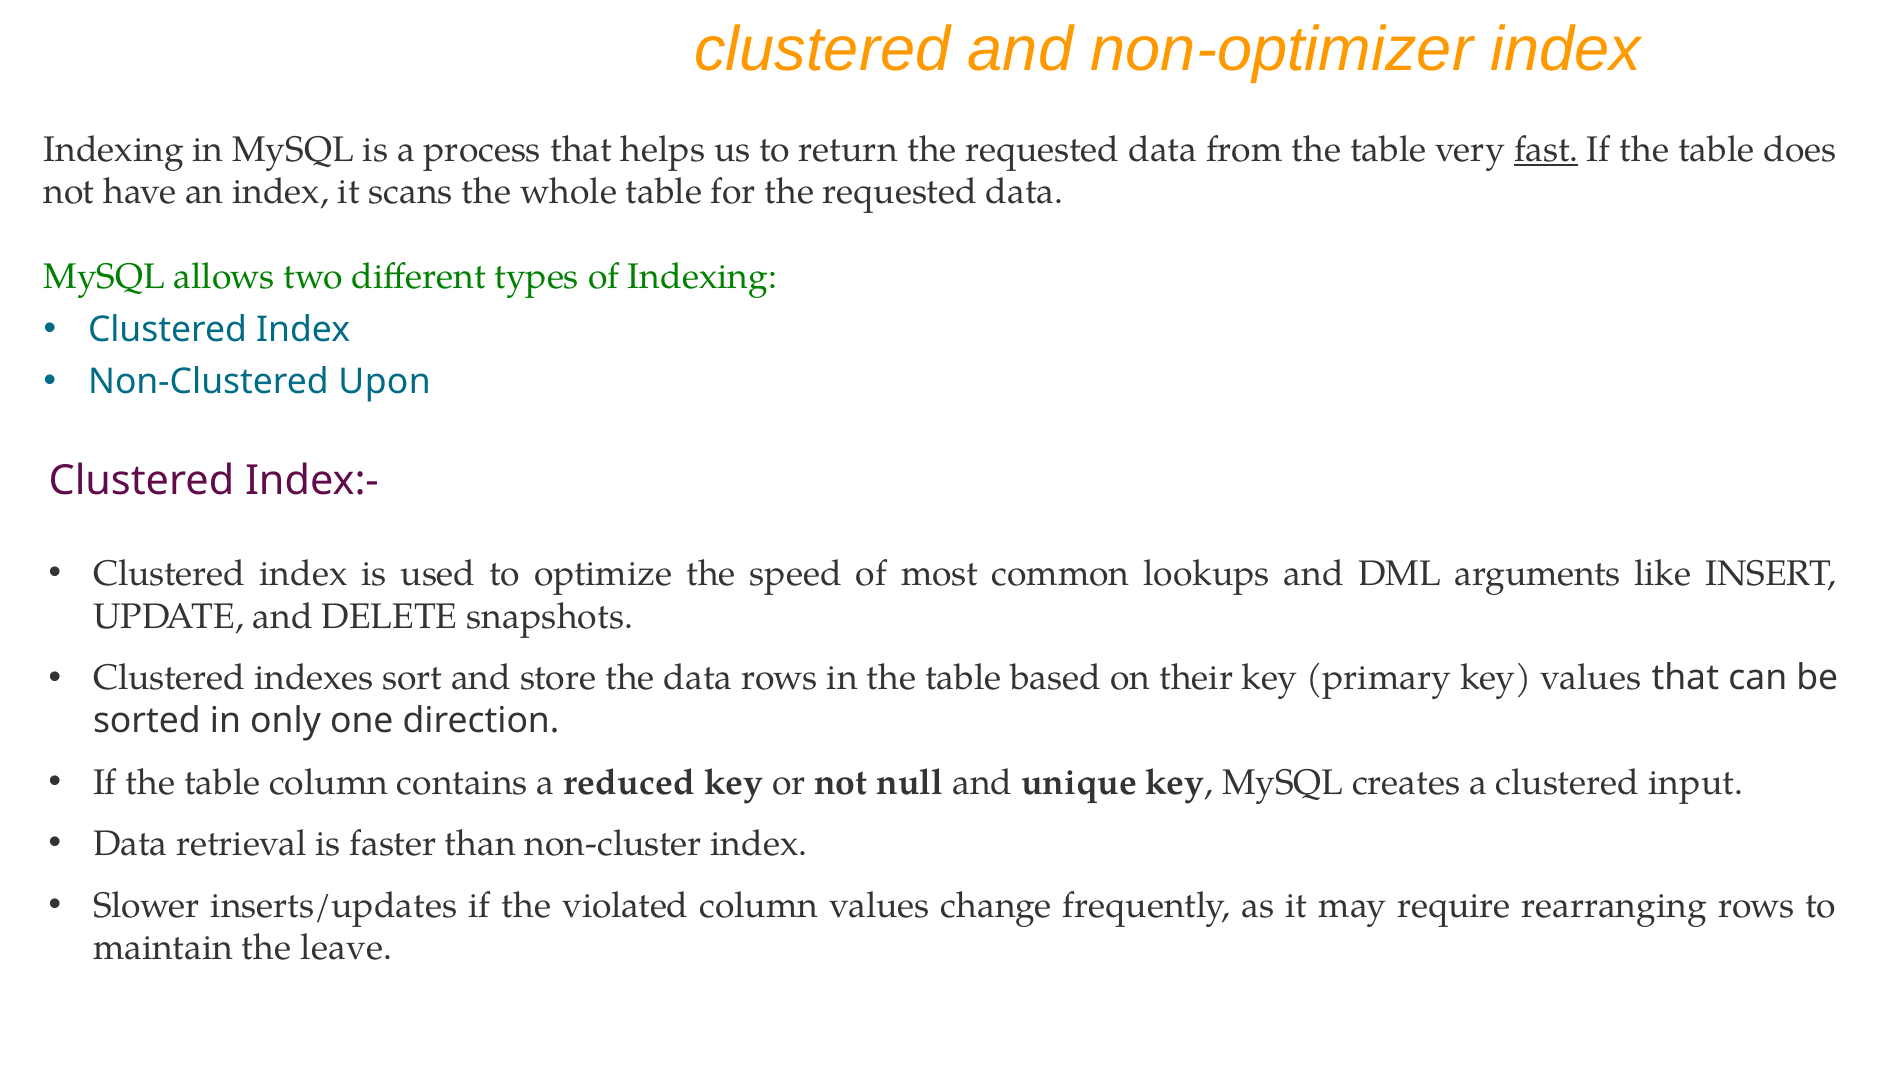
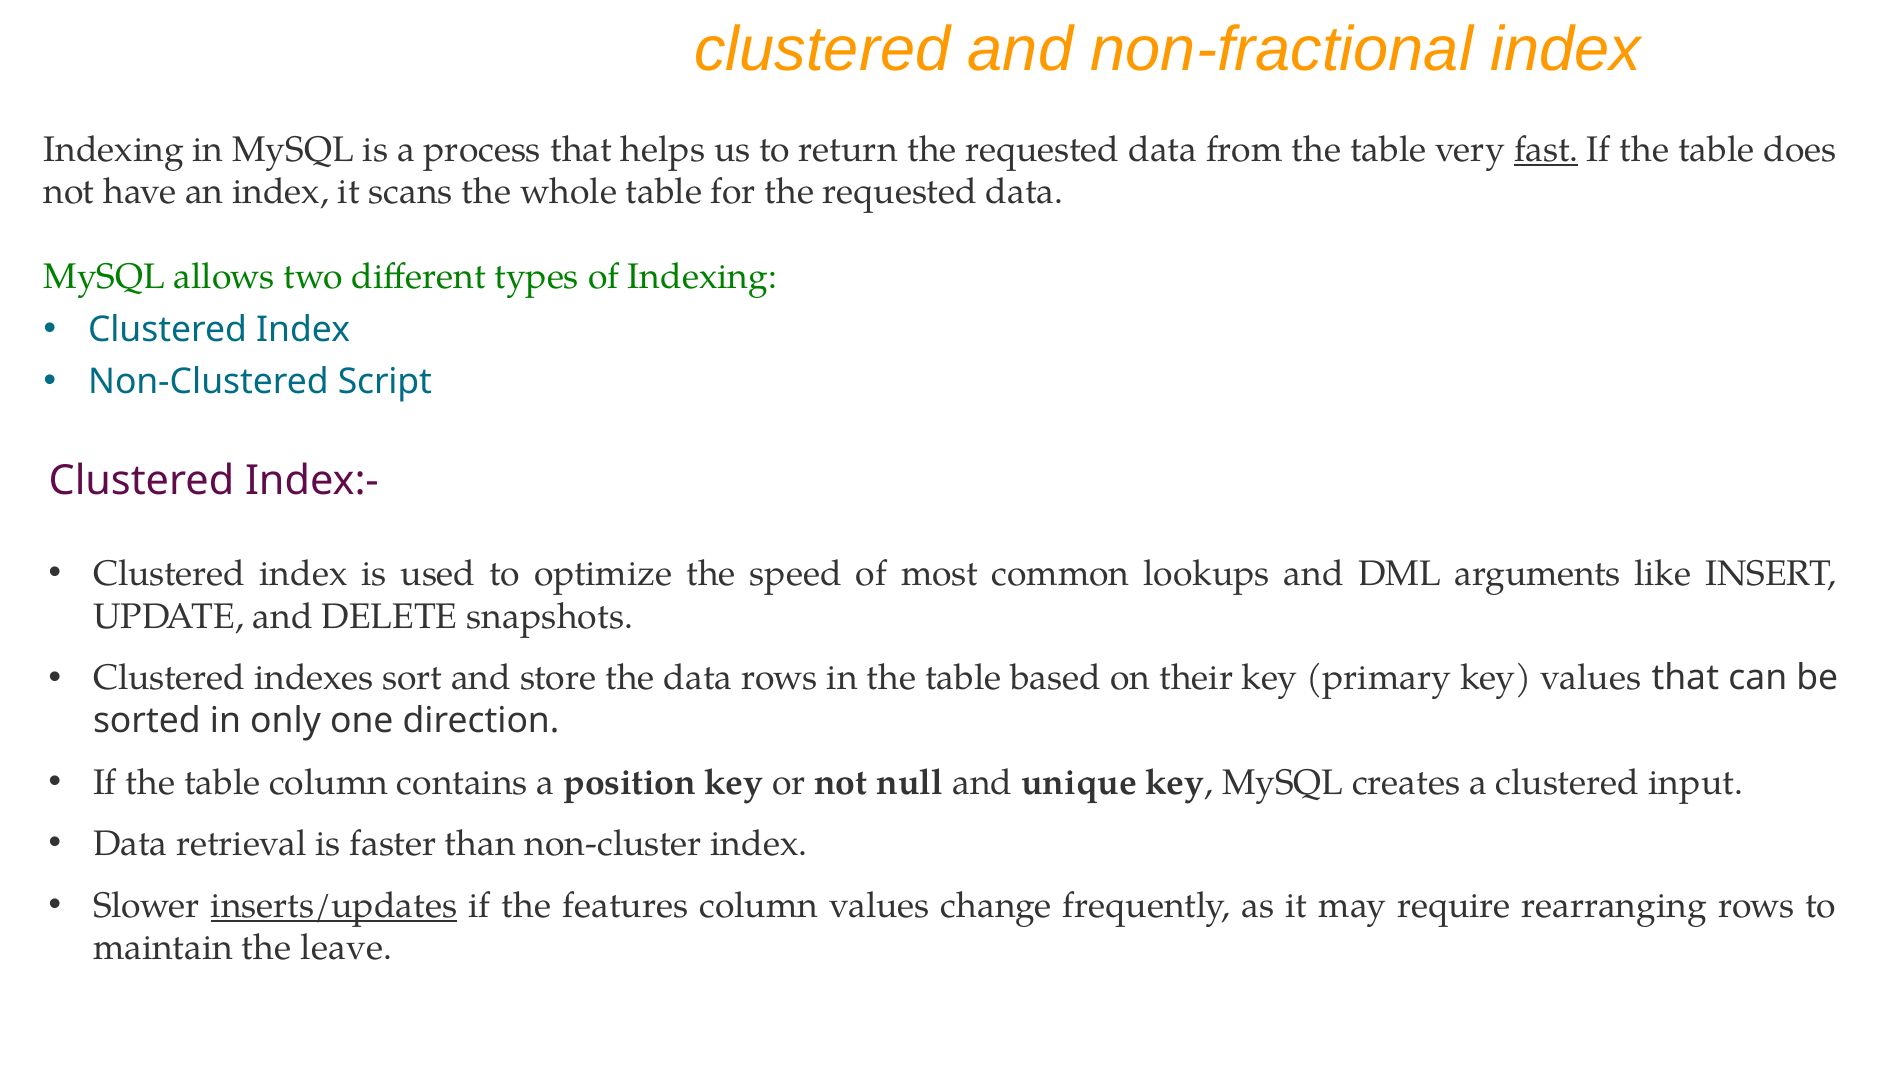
non-optimizer: non-optimizer -> non-fractional (1282, 49)
Upon: Upon -> Script (385, 381)
reduced: reduced -> position (630, 782)
inserts/updates underline: none -> present (334, 905)
violated: violated -> features (625, 905)
